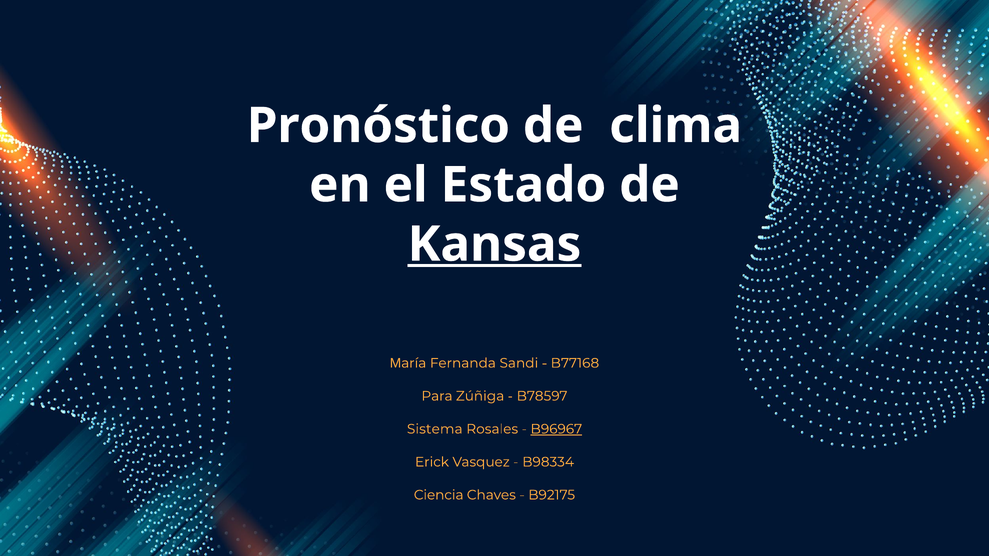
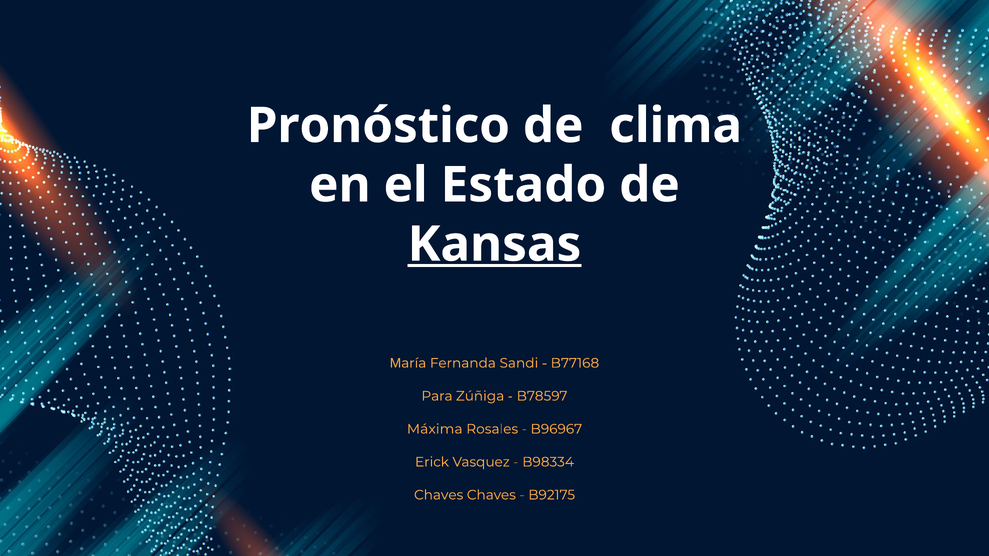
Sistema: Sistema -> Máxima (435, 429)
B96967 underline: present -> none (556, 429)
Ciencia: Ciencia -> Chaves (439, 495)
